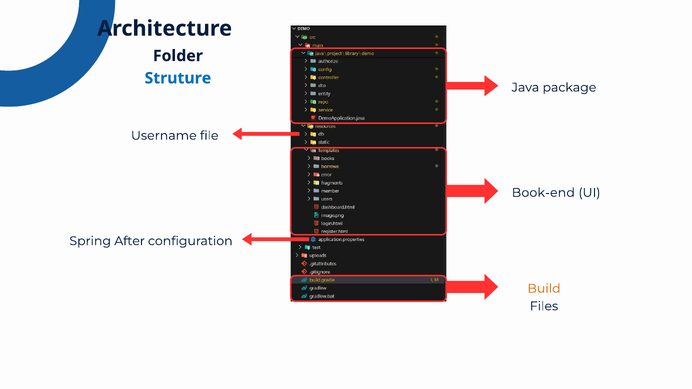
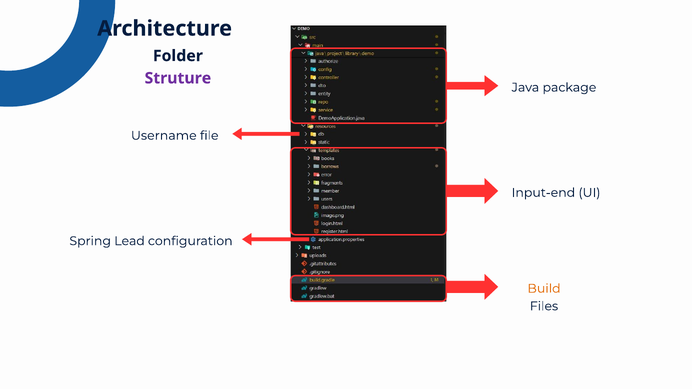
Struture colour: blue -> purple (178, 78)
Book-end: Book-end -> Input-end (543, 193)
After: After -> Lead (130, 241)
